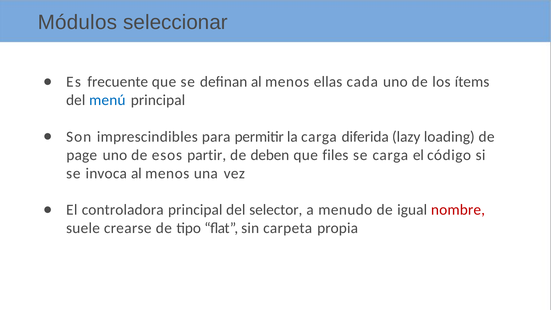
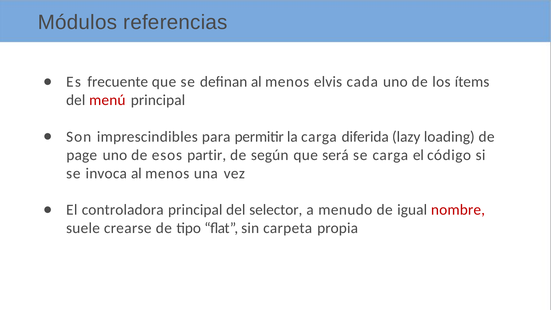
seleccionar: seleccionar -> referencias (175, 22)
ellas: ellas -> elvis (328, 82)
menú colour: blue -> red (107, 100)
deben: deben -> según (270, 155)
files: files -> será (335, 155)
